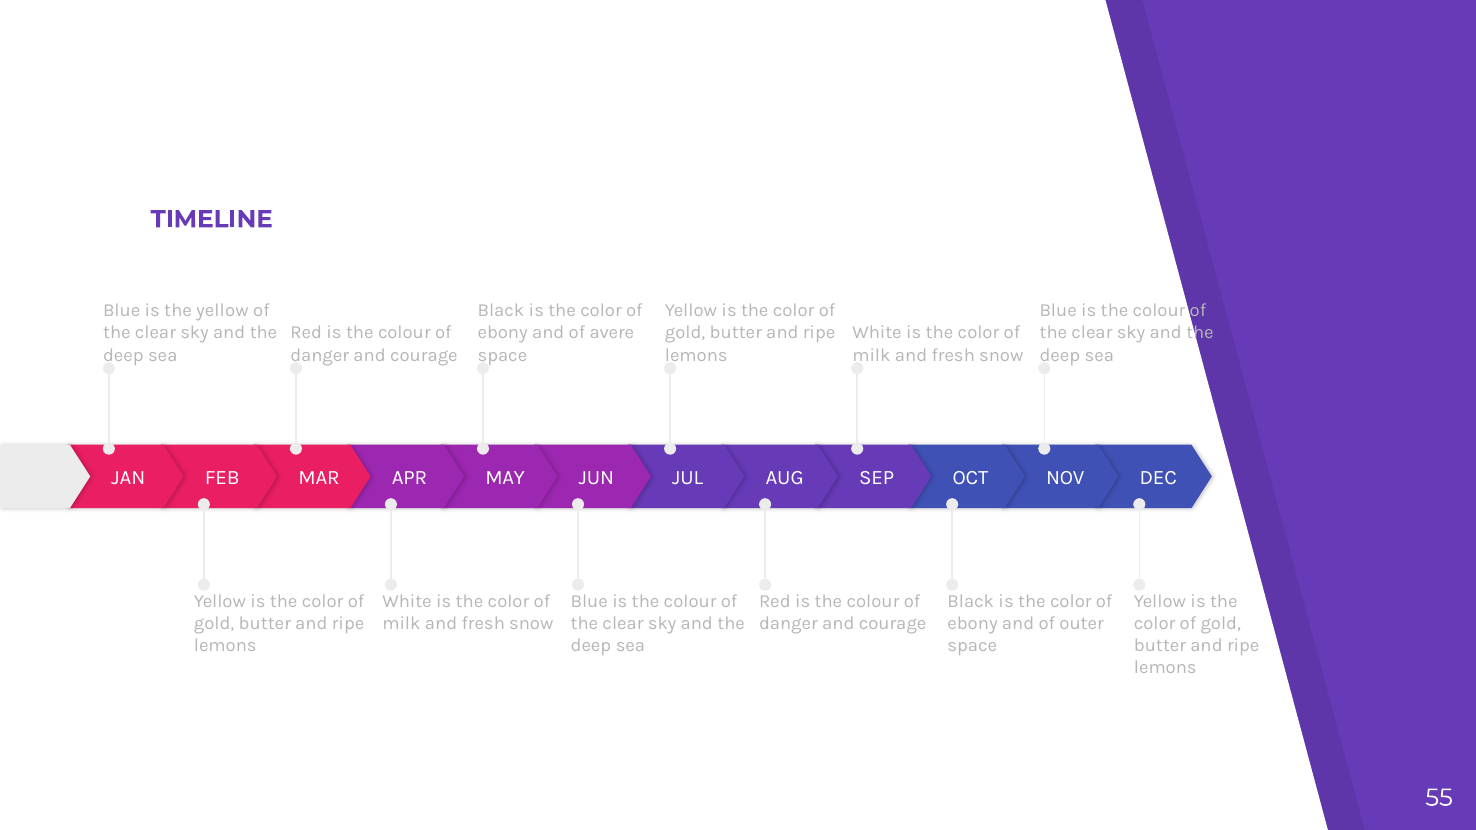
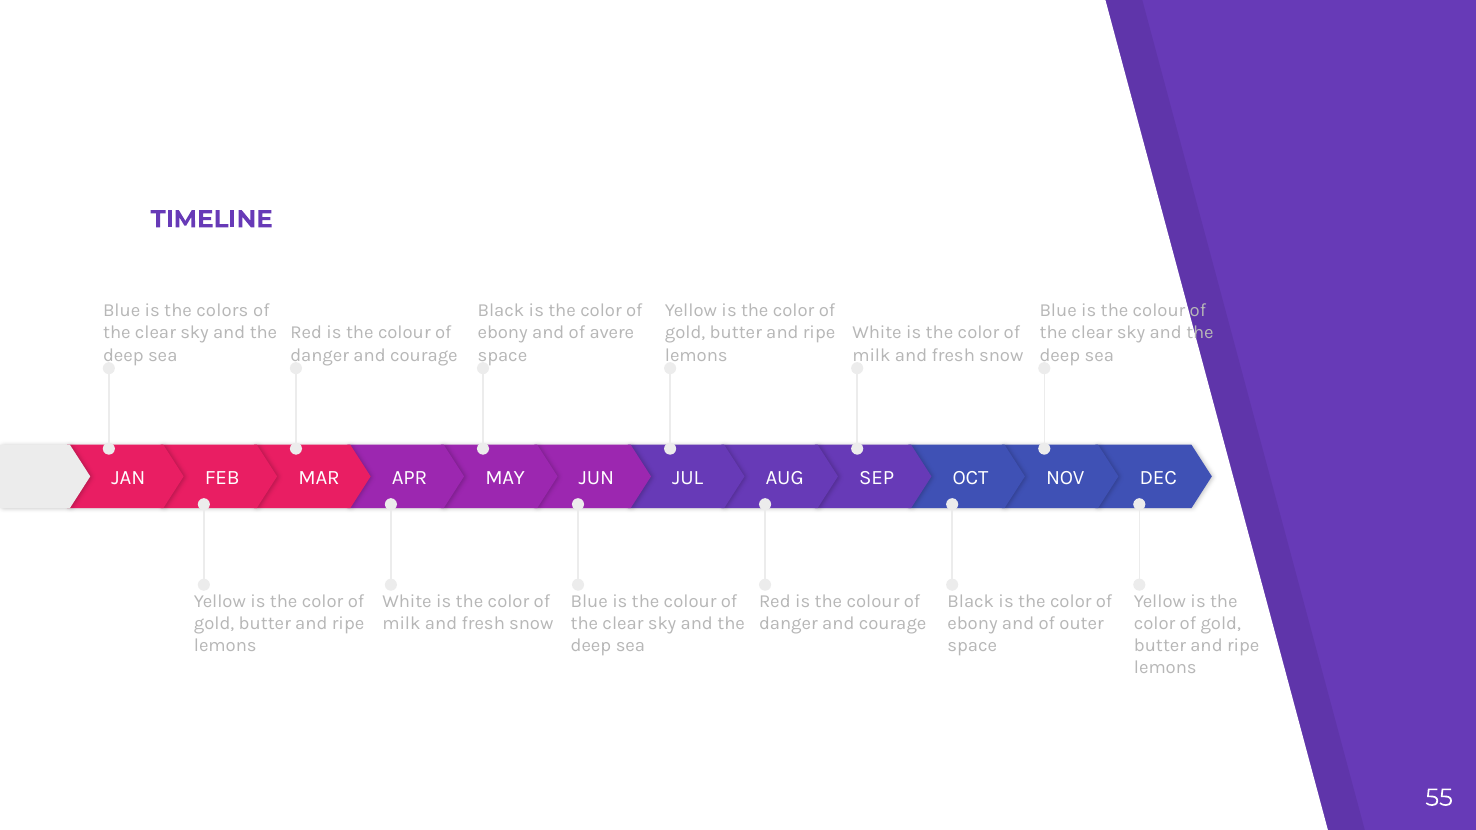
the yellow: yellow -> colors (222, 311)
